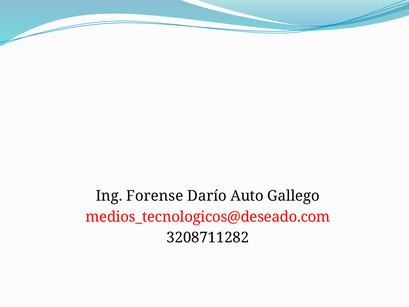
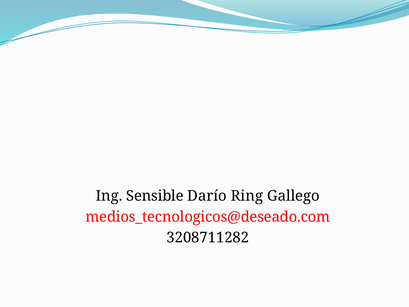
Forense: Forense -> Sensible (155, 196)
Auto: Auto -> Ring (247, 196)
